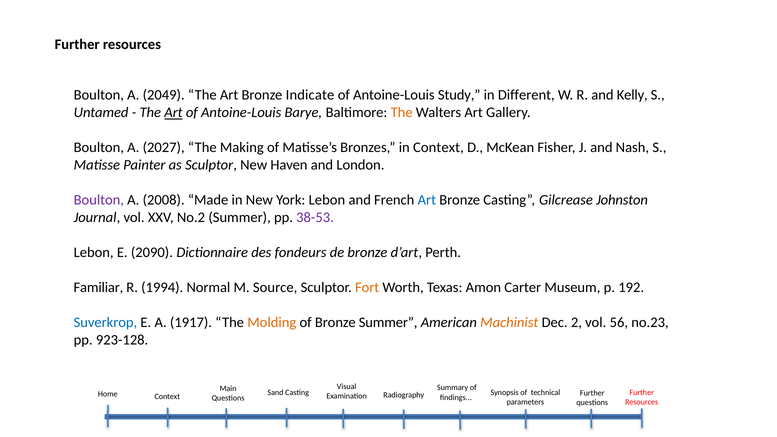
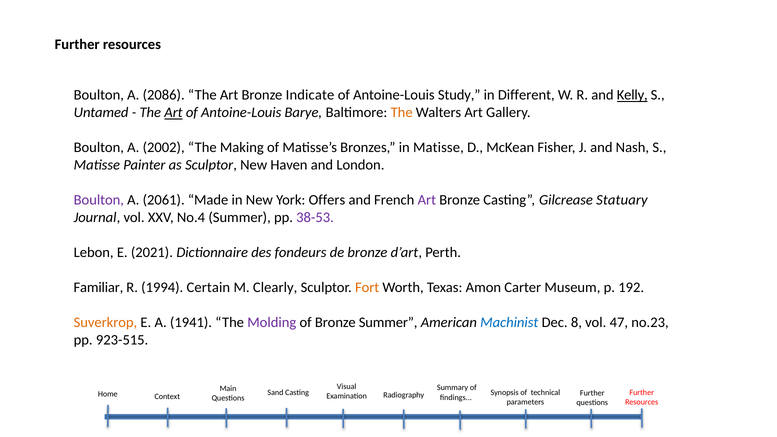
2049: 2049 -> 2086 (164, 95)
Kelly underline: none -> present (632, 95)
2027: 2027 -> 2002 (164, 148)
in Context: Context -> Matisse (438, 148)
2008: 2008 -> 2061 (164, 200)
York Lebon: Lebon -> Offers (327, 200)
Art colour: blue -> purple (427, 200)
Johnston: Johnston -> Statuary (622, 200)
No.2: No.2 -> No.4 (191, 218)
2090: 2090 -> 2021 (152, 252)
Normal: Normal -> Certain (208, 287)
Source: Source -> Clearly (275, 287)
Suverkrop colour: blue -> orange (105, 322)
1917: 1917 -> 1941 (191, 322)
Molding colour: orange -> purple (272, 322)
Machinist colour: orange -> blue (509, 322)
2: 2 -> 8 (576, 322)
56: 56 -> 47 (619, 322)
923-128: 923-128 -> 923-515 (122, 340)
